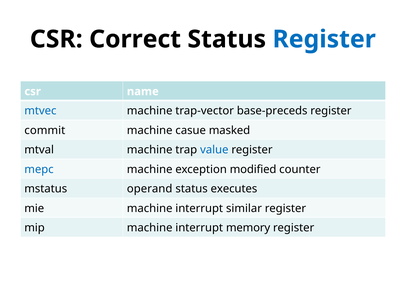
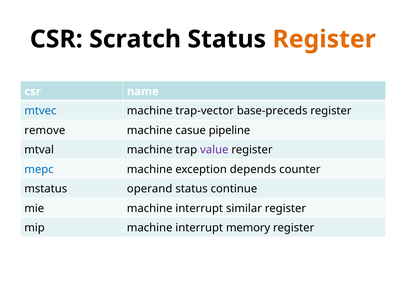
Correct: Correct -> Scratch (135, 39)
Register colour: blue -> orange (324, 39)
commit: commit -> remove (45, 131)
masked: masked -> pipeline (230, 131)
value colour: blue -> purple (214, 150)
modified: modified -> depends (253, 170)
executes: executes -> continue (234, 189)
